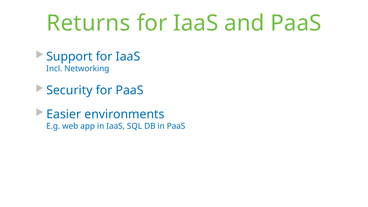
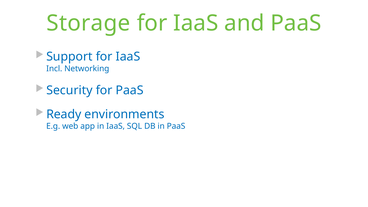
Returns: Returns -> Storage (88, 23)
Easier: Easier -> Ready (64, 114)
